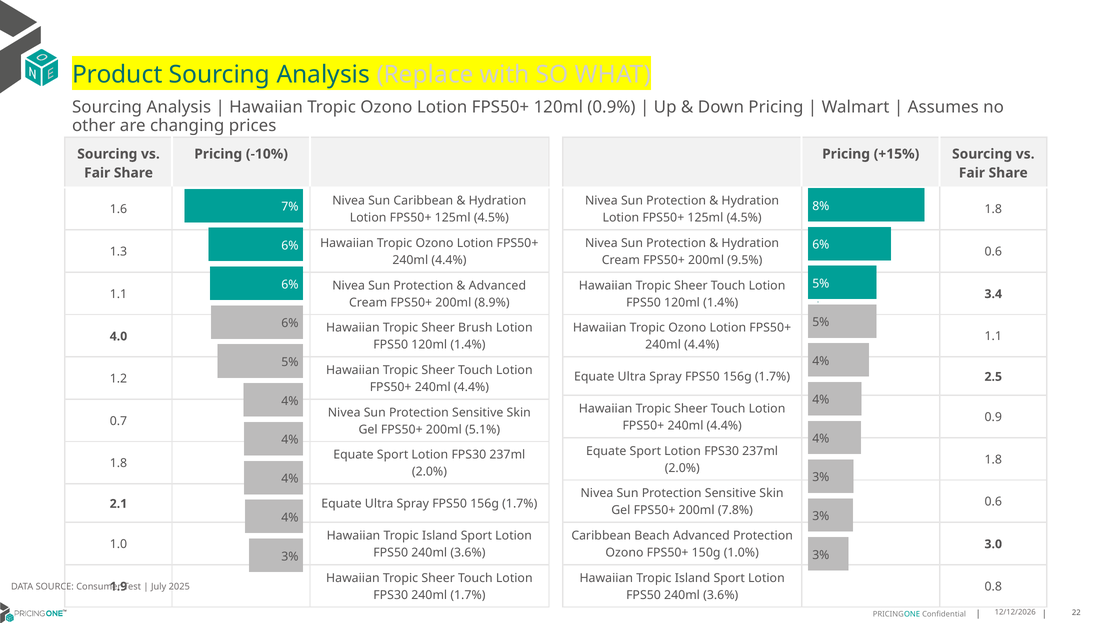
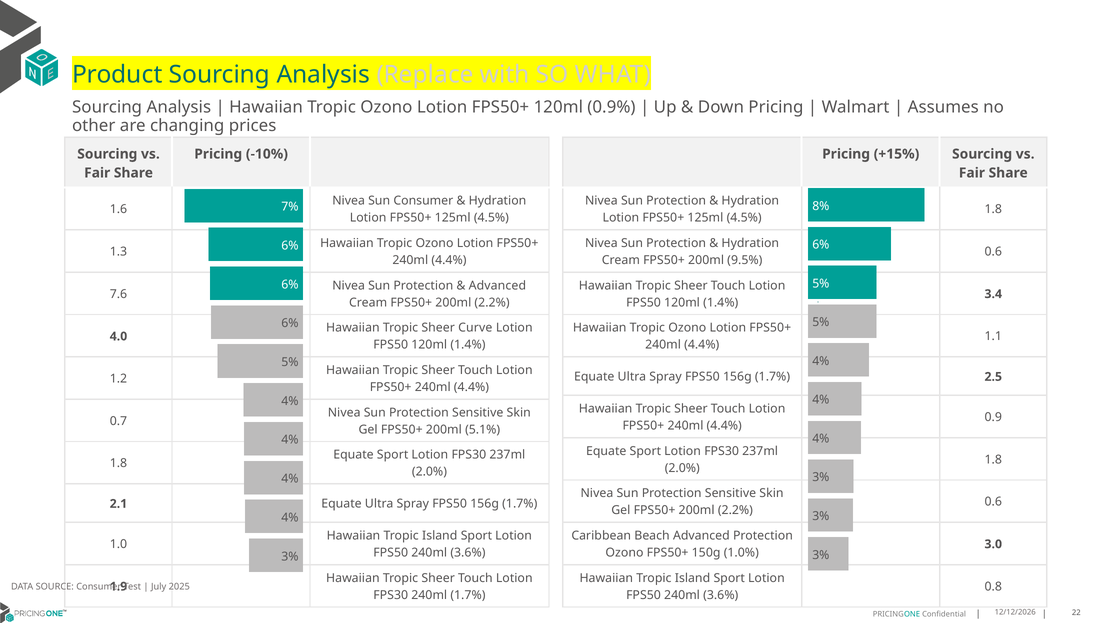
Sun Caribbean: Caribbean -> Consumer (423, 201)
1.1: 1.1 -> 7.6 (118, 294)
Cream FPS50+ 200ml 8.9%: 8.9% -> 2.2% (492, 303)
Brush: Brush -> Curve (475, 328)
Gel FPS50+ 200ml 7.8%: 7.8% -> 2.2% (735, 511)
